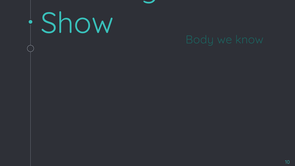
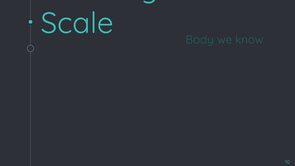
Show: Show -> Scale (77, 23)
